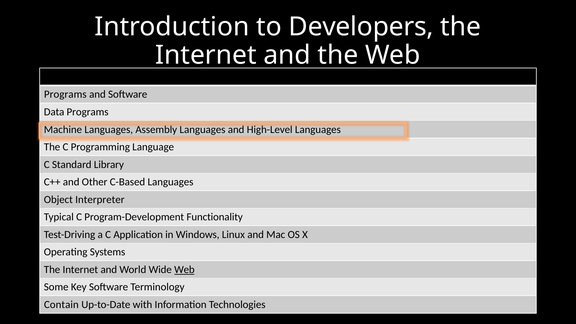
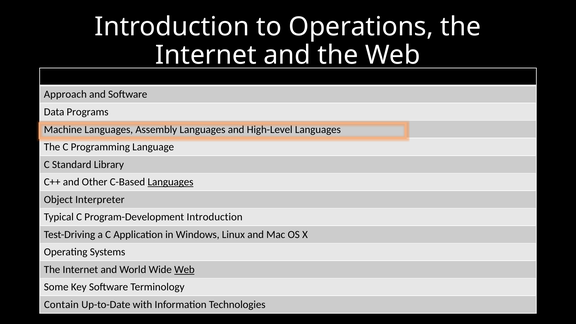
Developers: Developers -> Operations (361, 27)
Programs: Programs -> Approach (65, 94)
Languages underline: none -> present (171, 182)
Program-Development Functionality: Functionality -> Introduction (215, 217)
